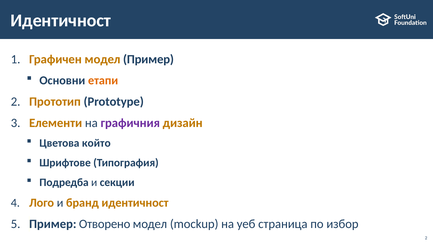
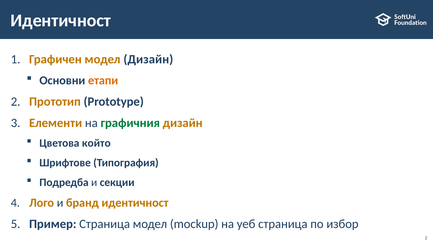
модел Пример: Пример -> Дизайн (148, 59)
графичния colour: purple -> green (130, 123)
Отворено: Отворено -> Страница (105, 224)
